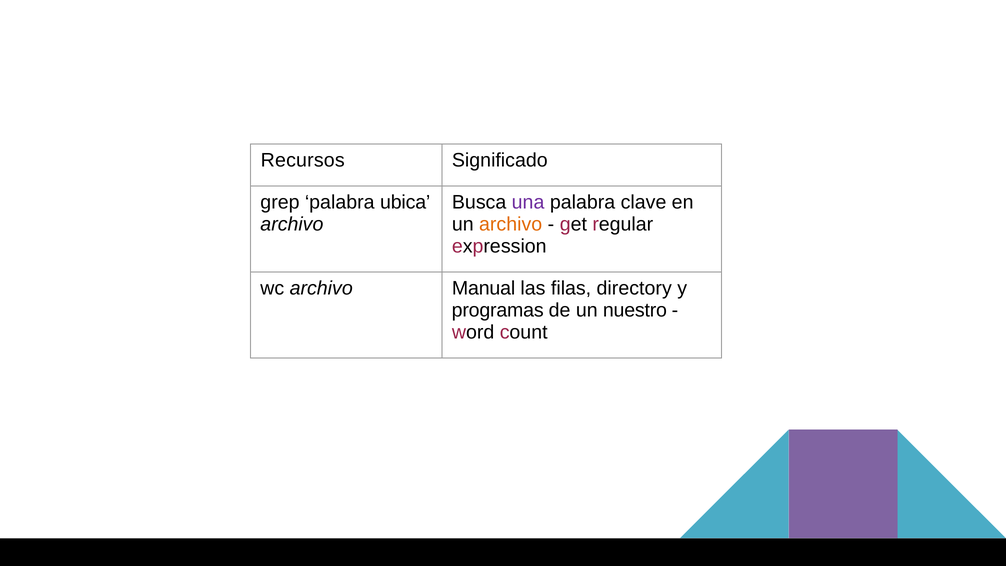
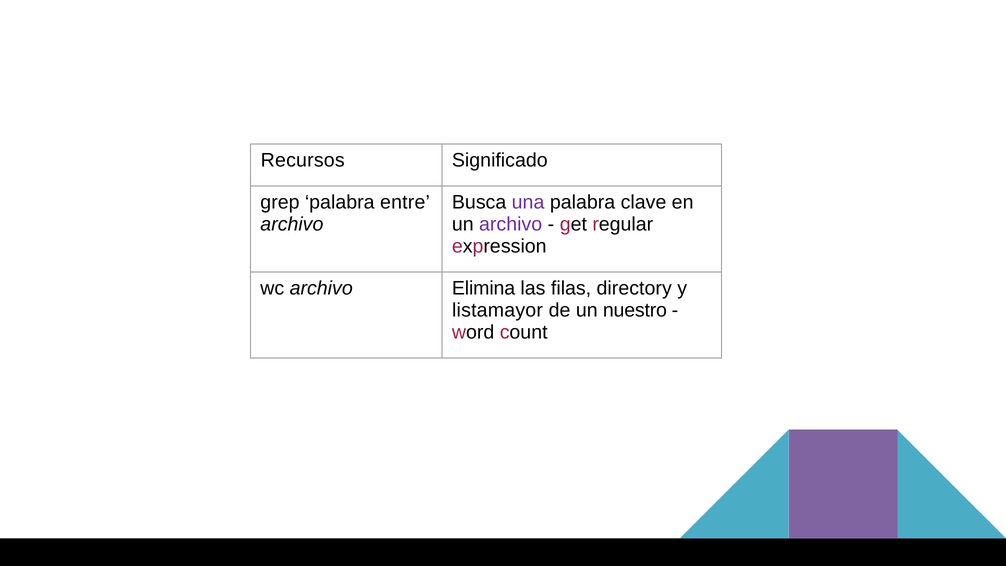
ubica: ubica -> entre (405, 202)
archivo colour: orange -> purple (511, 224)
Manual: Manual -> Elimina (484, 288)
programas: programas -> listamayor (498, 310)
